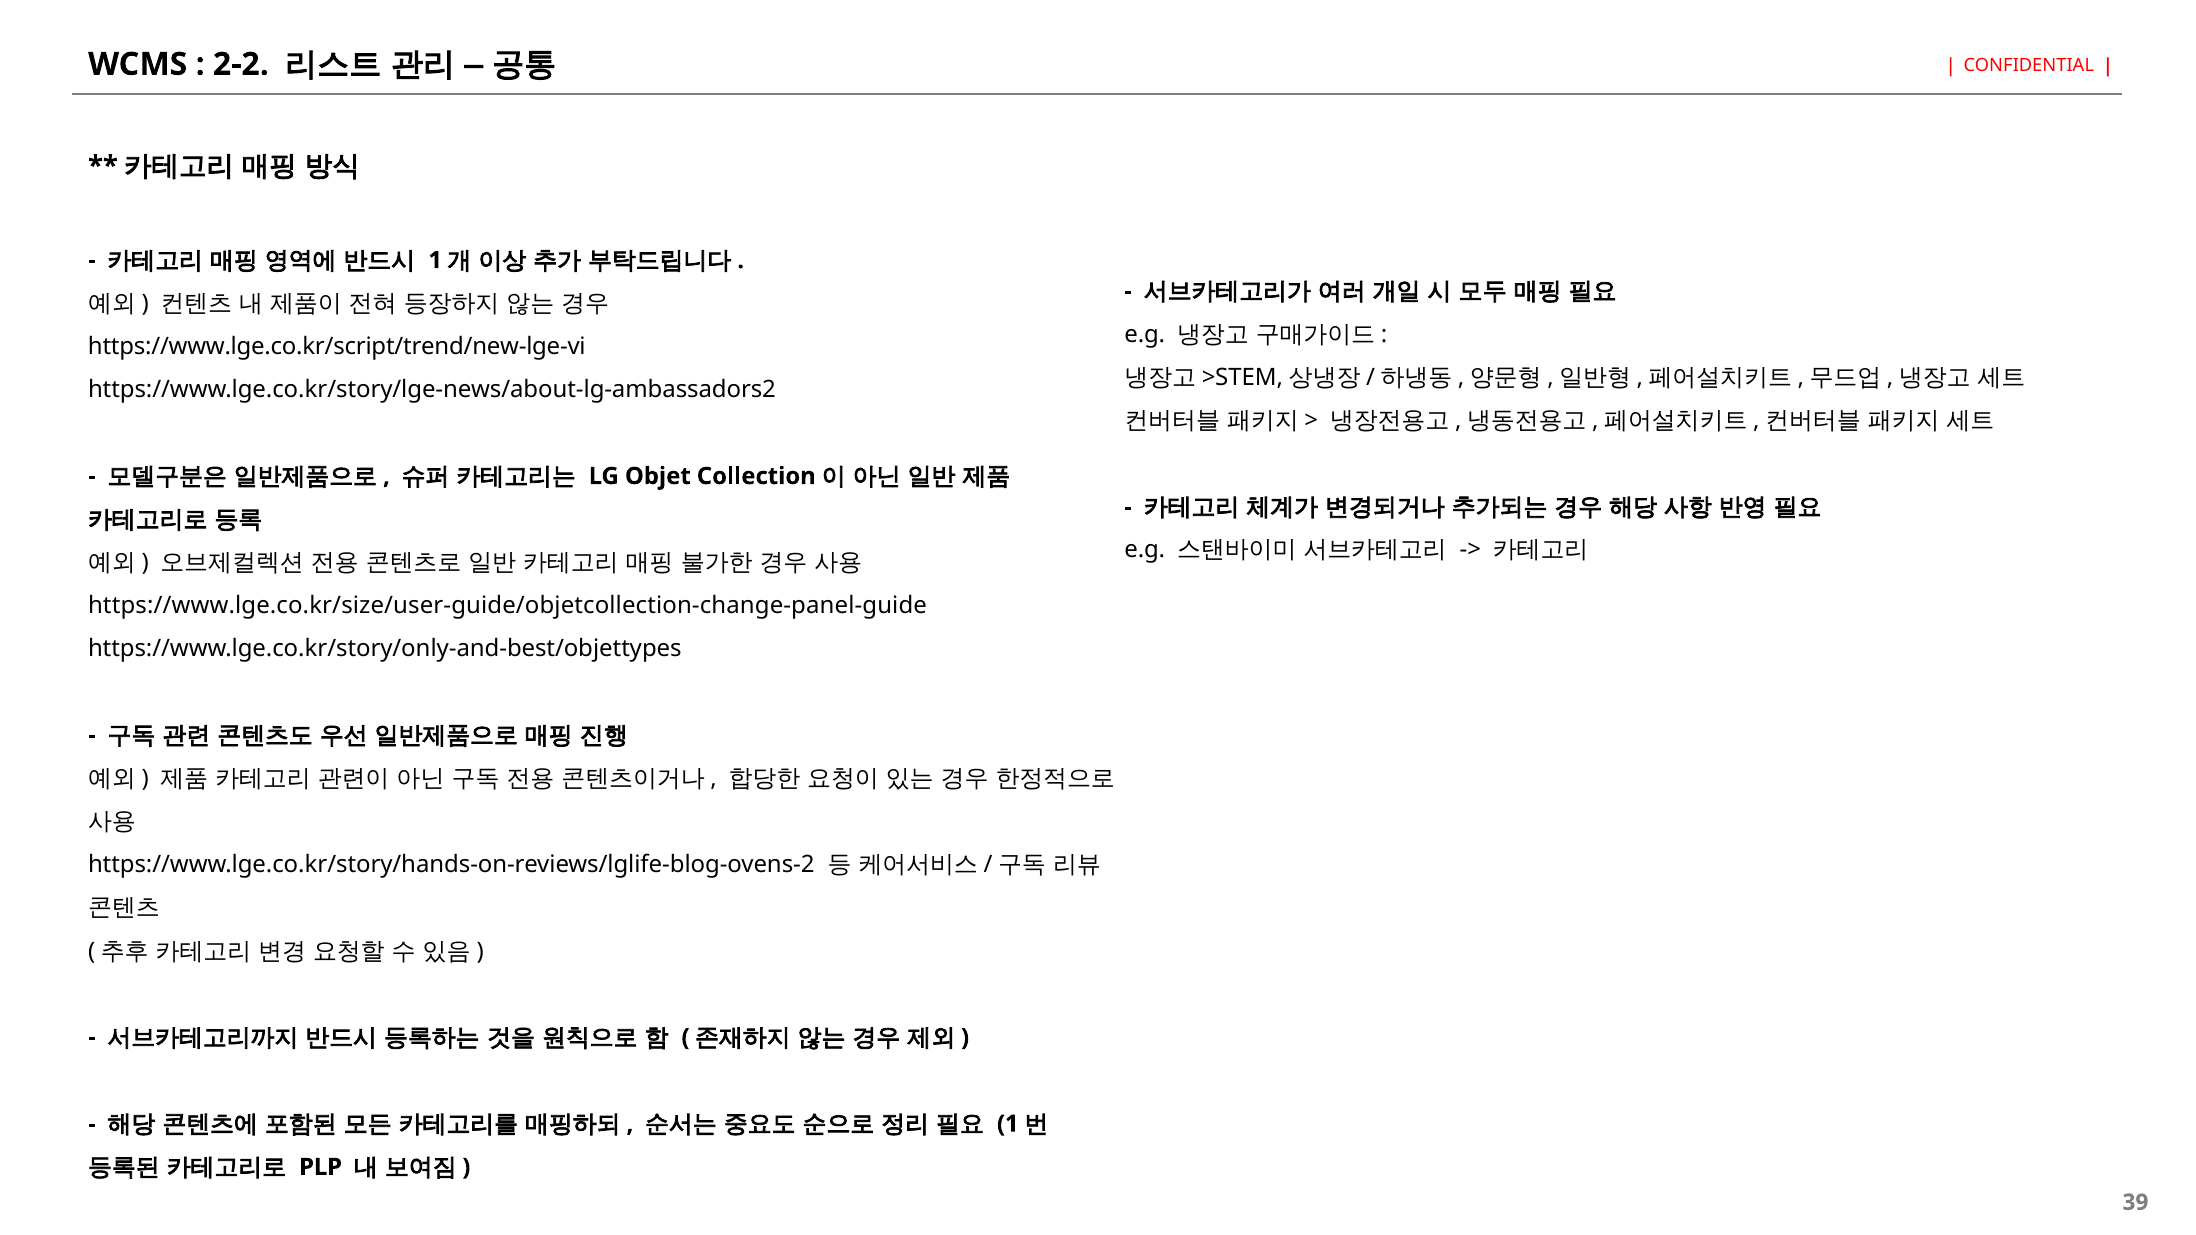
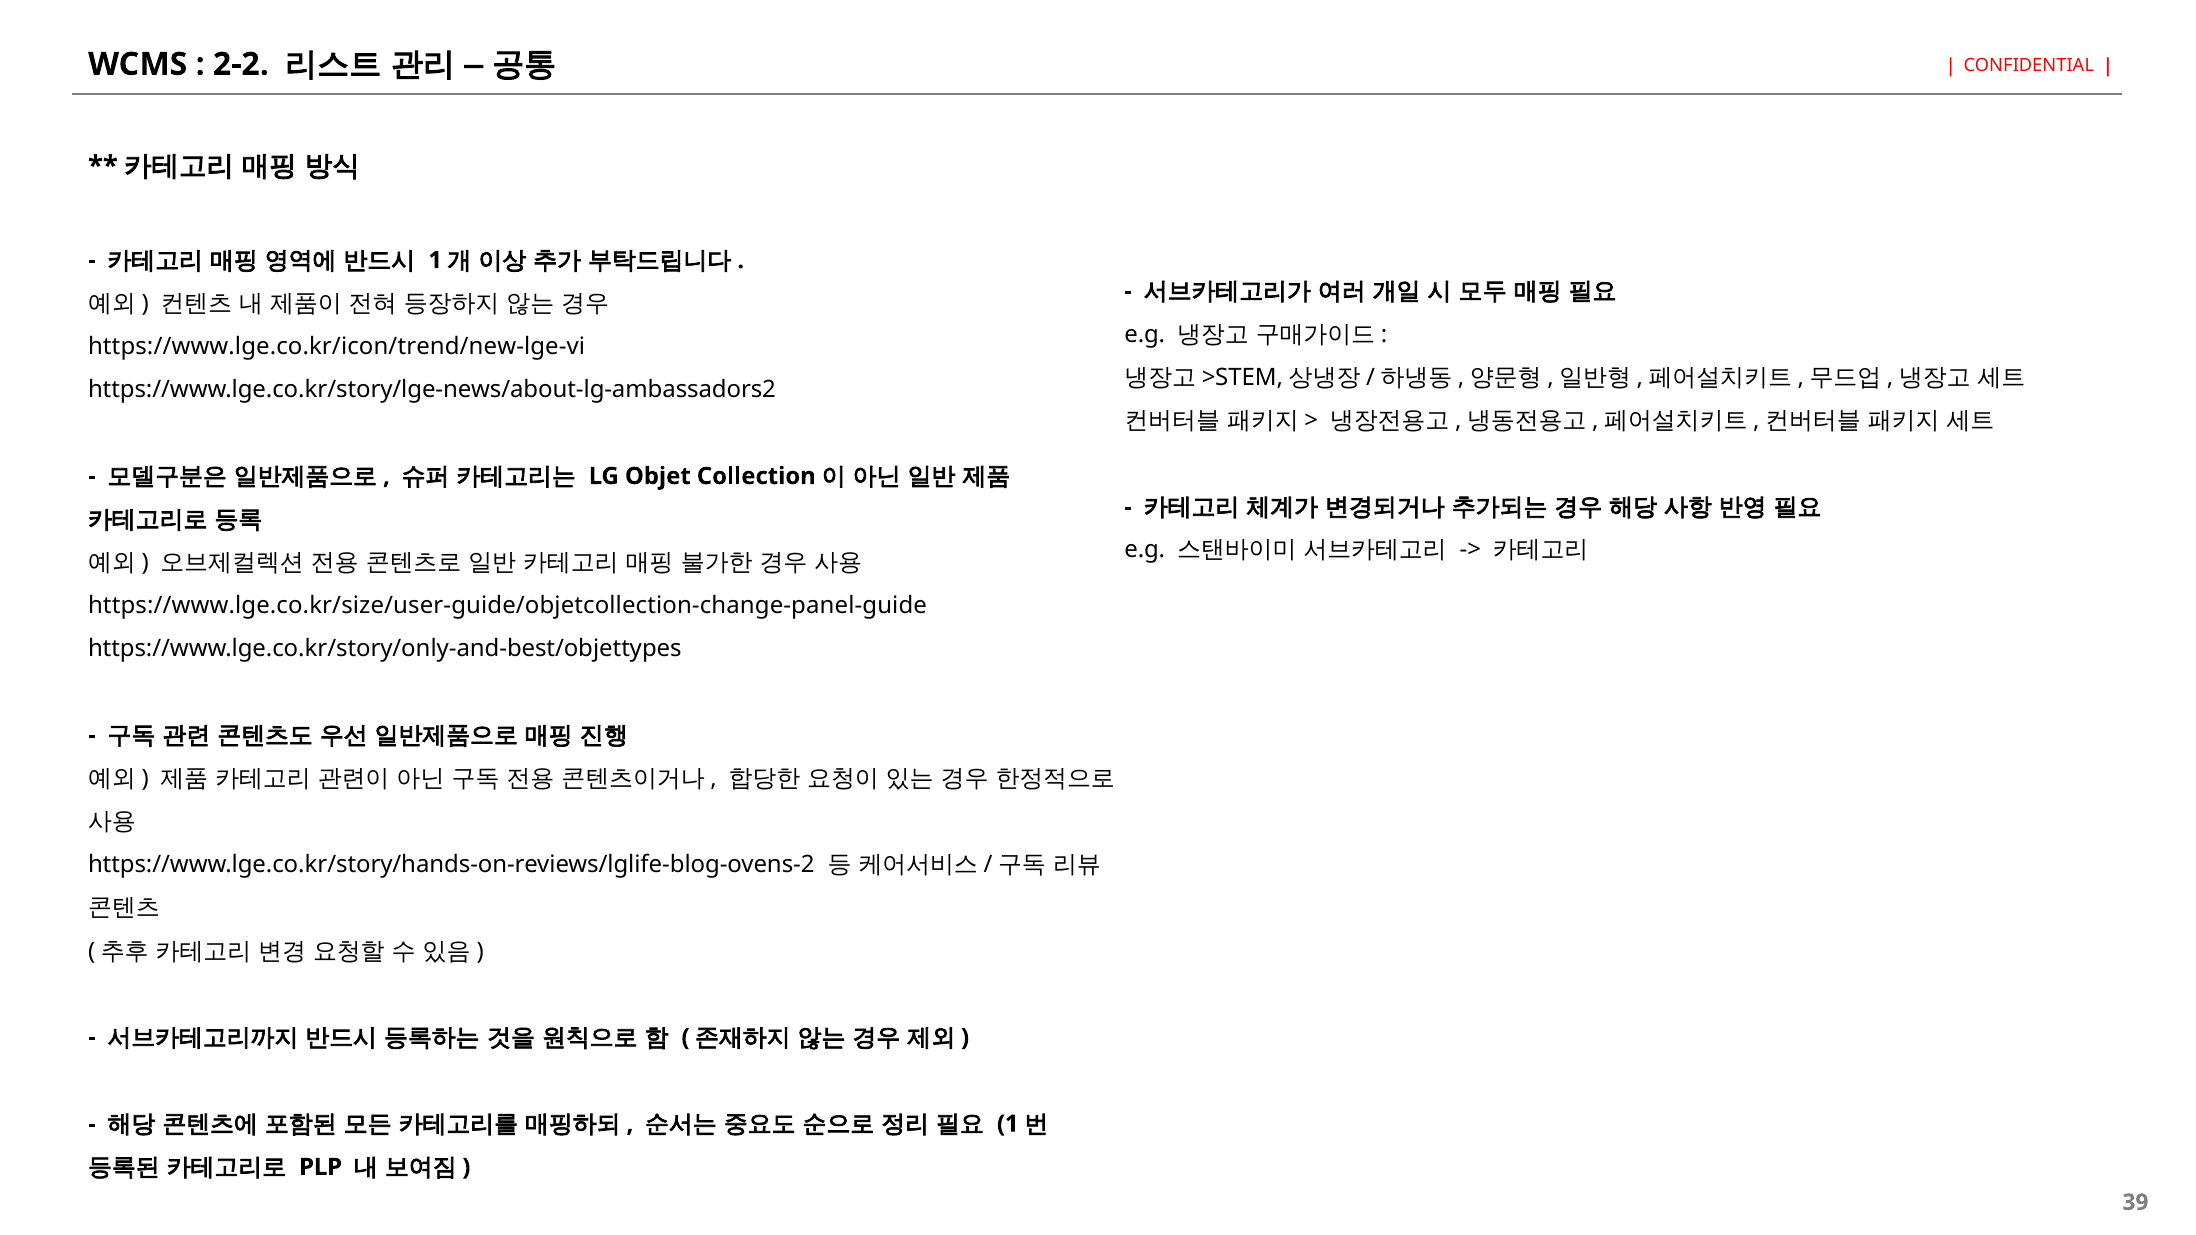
https://www.lge.co.kr/script/trend/new-lge-vi: https://www.lge.co.kr/script/trend/new-lge-vi -> https://www.lge.co.kr/icon/trend/new-lge-vi (337, 347)
